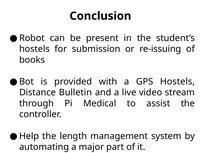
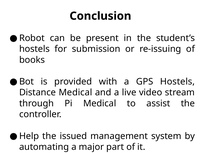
Distance Bulletin: Bulletin -> Medical (75, 92)
length: length -> issued (73, 136)
